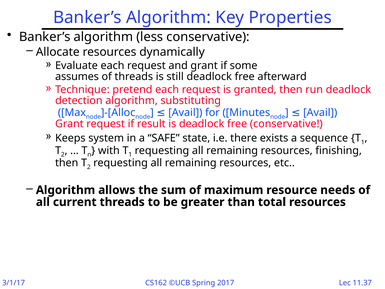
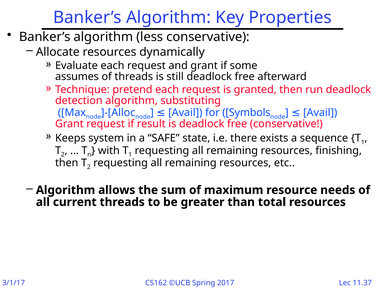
Minutes: Minutes -> Symbols (246, 112)
